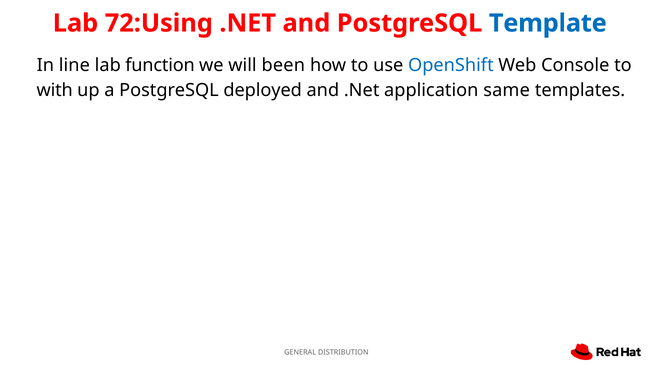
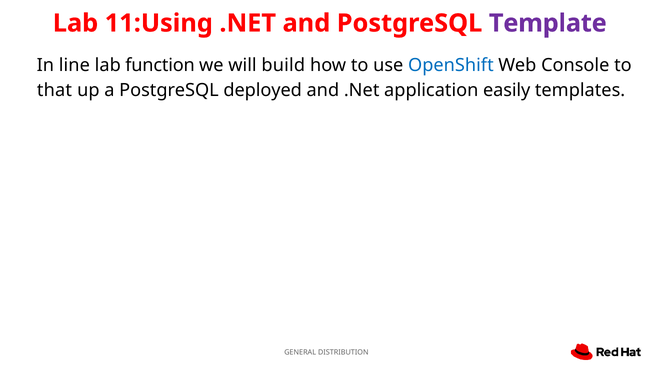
72:Using: 72:Using -> 11:Using (159, 23)
Template colour: blue -> purple (548, 23)
been: been -> build (283, 65)
with: with -> that (54, 90)
same: same -> easily (507, 90)
